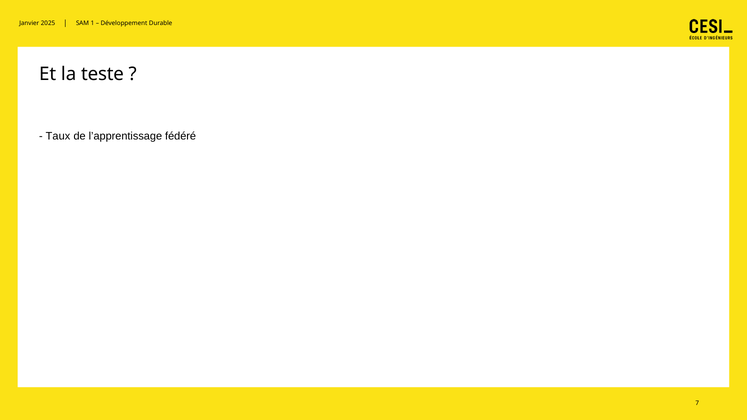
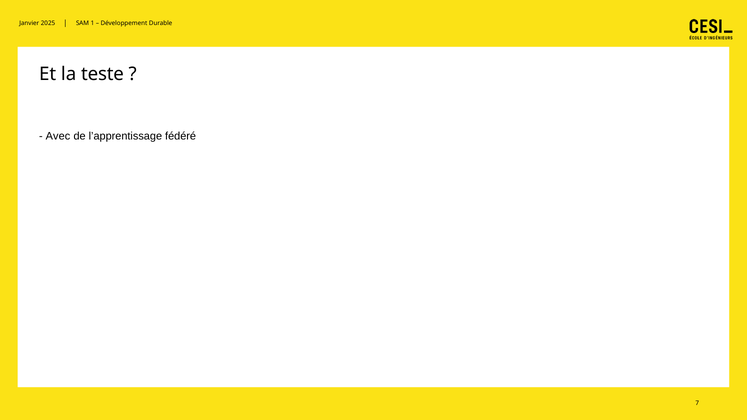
Taux: Taux -> Avec (58, 136)
